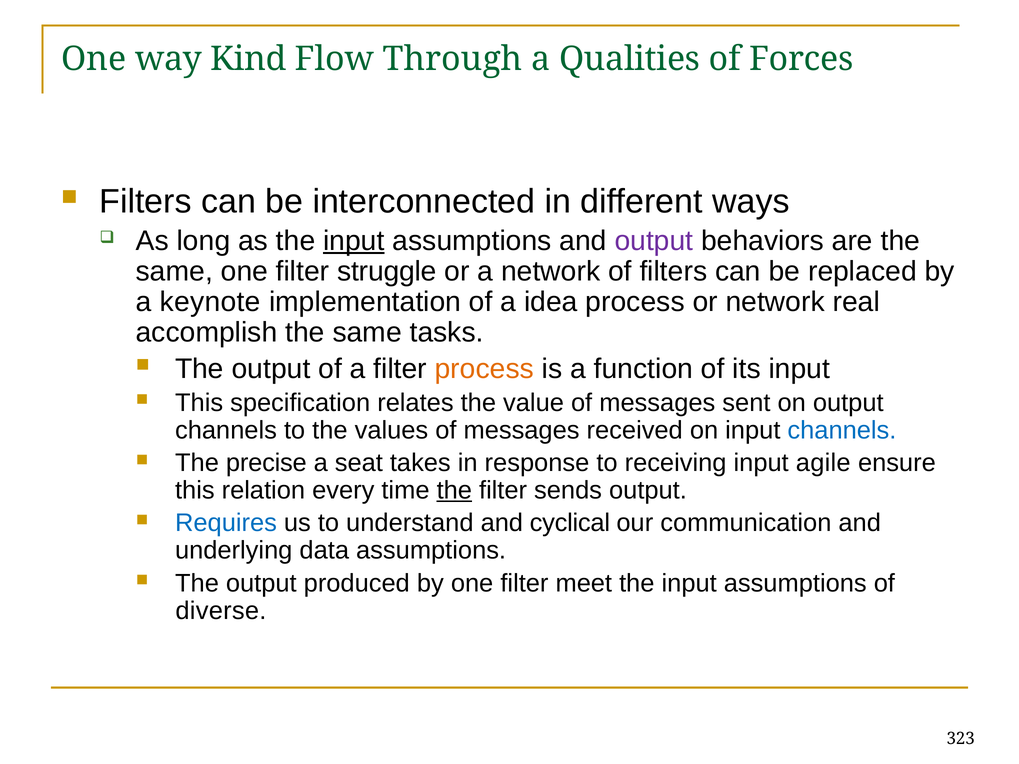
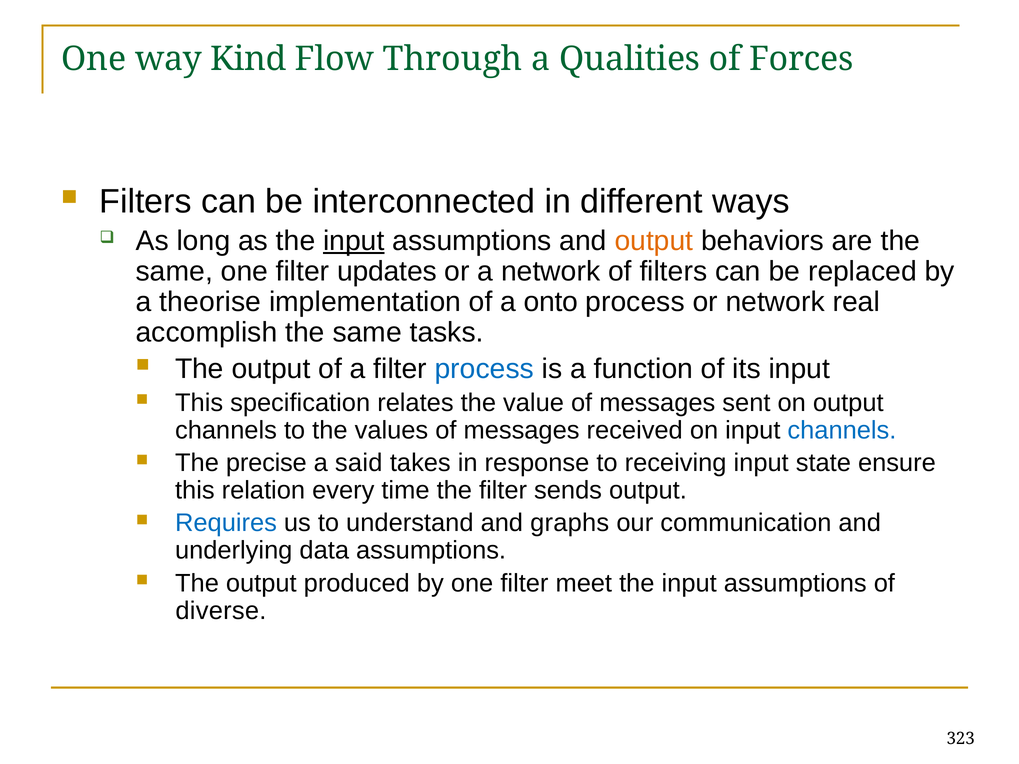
output colour: purple -> orange (654, 241)
struggle: struggle -> updates (387, 271)
keynote: keynote -> theorise (210, 302)
idea: idea -> onto (551, 302)
process colour: orange -> blue (484, 369)
seat: seat -> said (359, 463)
agile: agile -> state (823, 463)
the underline: present -> none (454, 491)
cyclical: cyclical -> graphs (570, 523)
